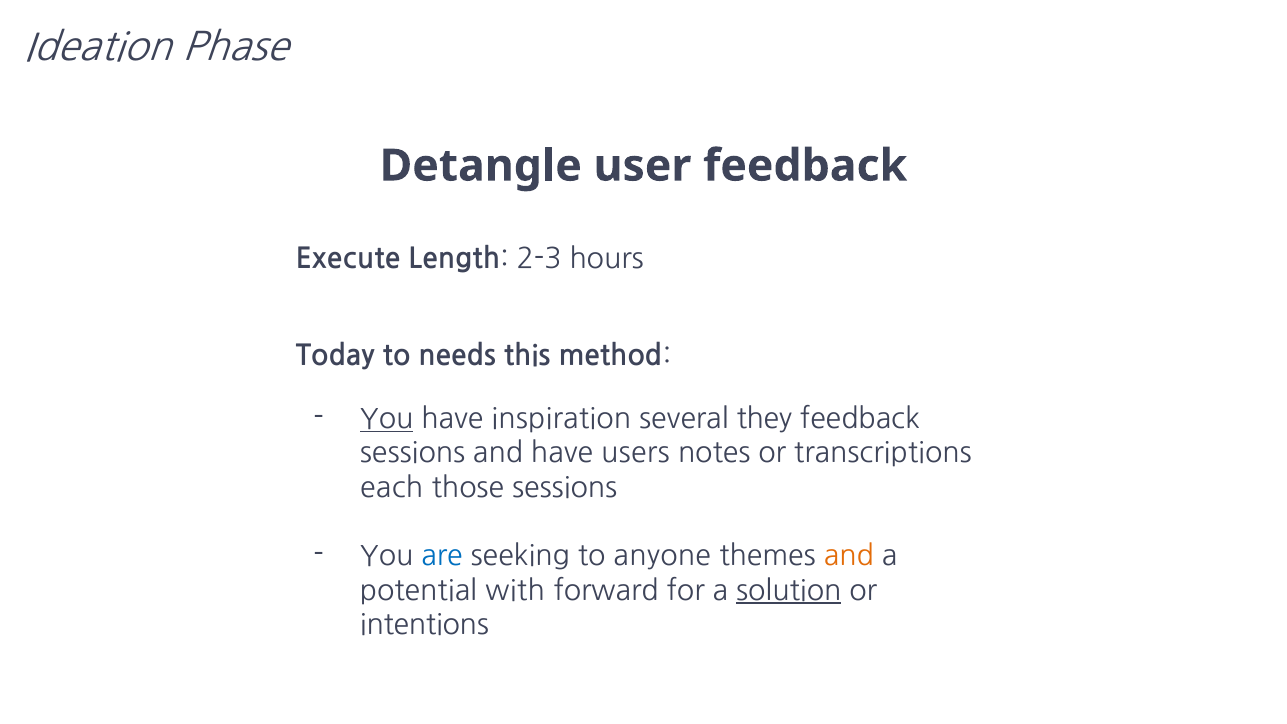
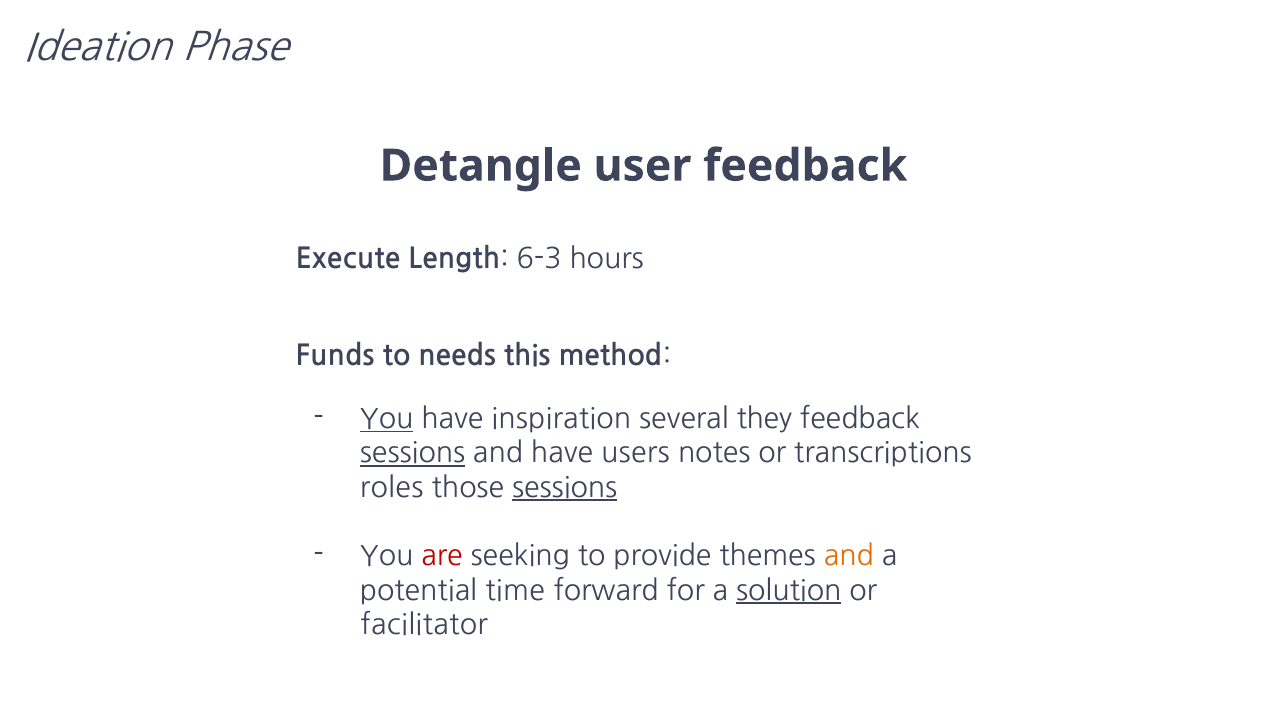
2-3: 2-3 -> 6-3 (539, 259)
Today: Today -> Funds (335, 356)
sessions underline: none -> present (413, 453)
each: each -> roles (392, 488)
sessions underline: none -> present (565, 488)
are colour: blue -> red (442, 556)
anyone: anyone -> provide (662, 556)
with: with -> time (515, 591)
intentions: intentions -> facilitator (424, 625)
